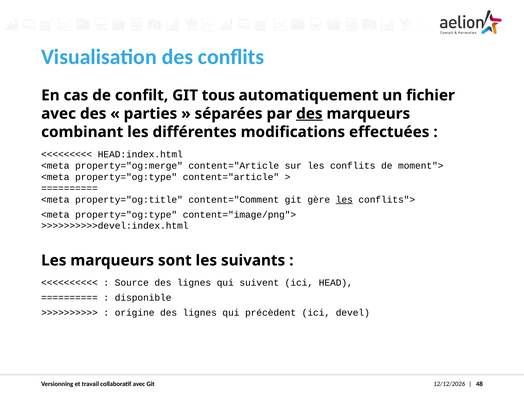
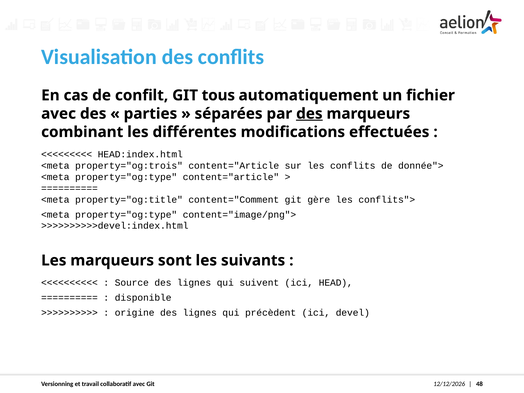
property="og:merge: property="og:merge -> property="og:trois (129, 166)
moment">: moment"> -> donnée"> (421, 166)
les underline: present -> none (344, 200)
